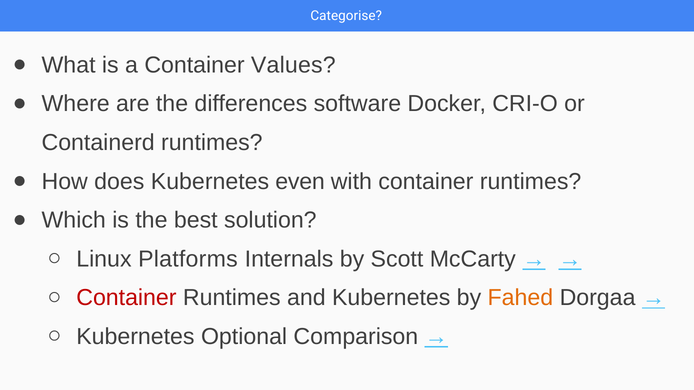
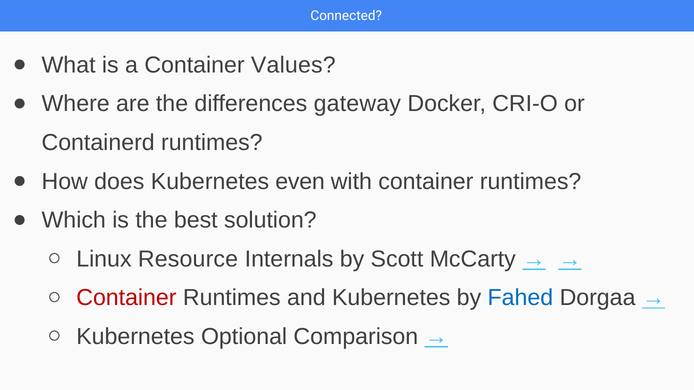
Categorise: Categorise -> Connected (346, 16)
software: software -> gateway (357, 104)
Platforms: Platforms -> Resource (188, 259)
Fahed colour: orange -> blue (520, 298)
